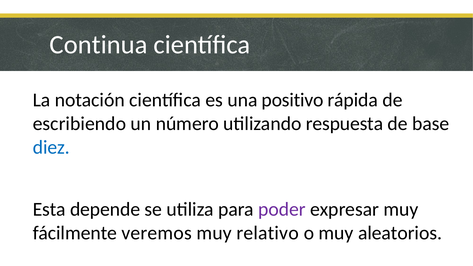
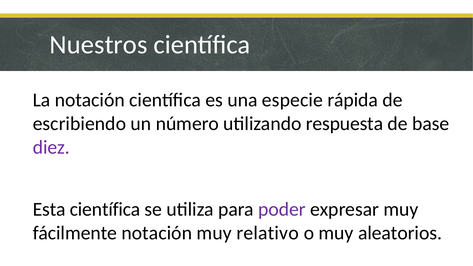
Continua: Continua -> Nuestros (99, 45)
positivo: positivo -> especie (292, 100)
diez colour: blue -> purple (51, 147)
Esta depende: depende -> científica (105, 209)
fácilmente veremos: veremos -> notación (157, 233)
